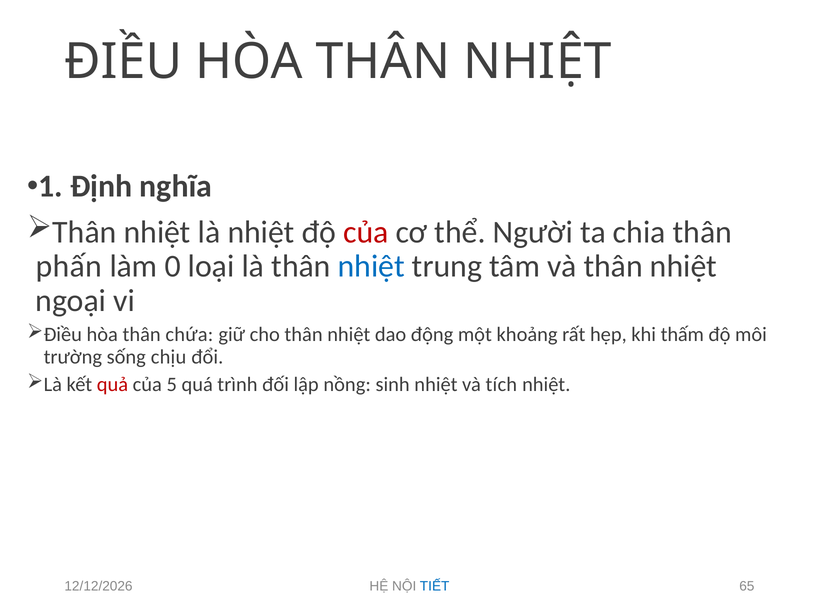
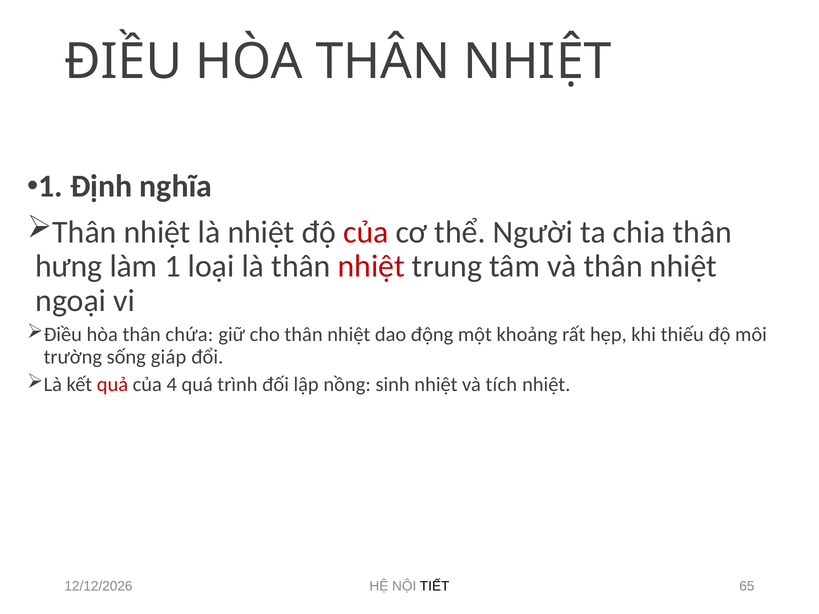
phấn: phấn -> hưng (69, 266)
làm 0: 0 -> 1 (173, 266)
nhiệt colour: blue -> red (371, 266)
thấm: thấm -> thiếu (682, 335)
chịu: chịu -> giáp (169, 357)
5: 5 -> 4 (172, 385)
TIẾT colour: blue -> black (435, 587)
